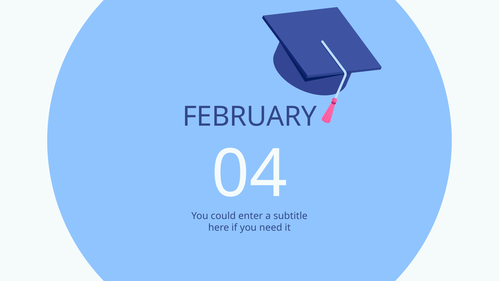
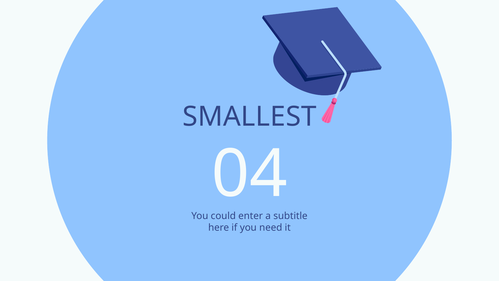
FEBRUARY: FEBRUARY -> SMALLEST (249, 116)
